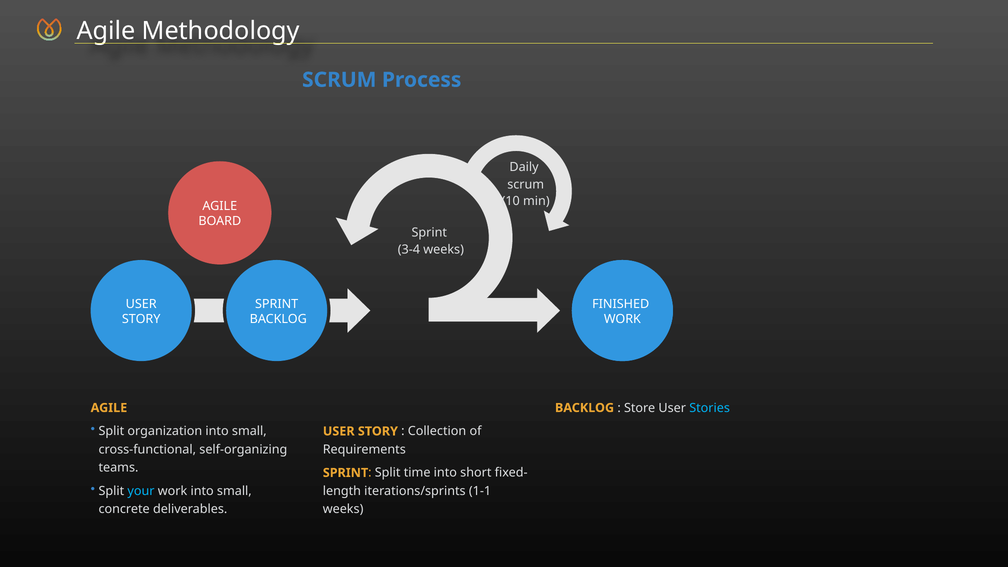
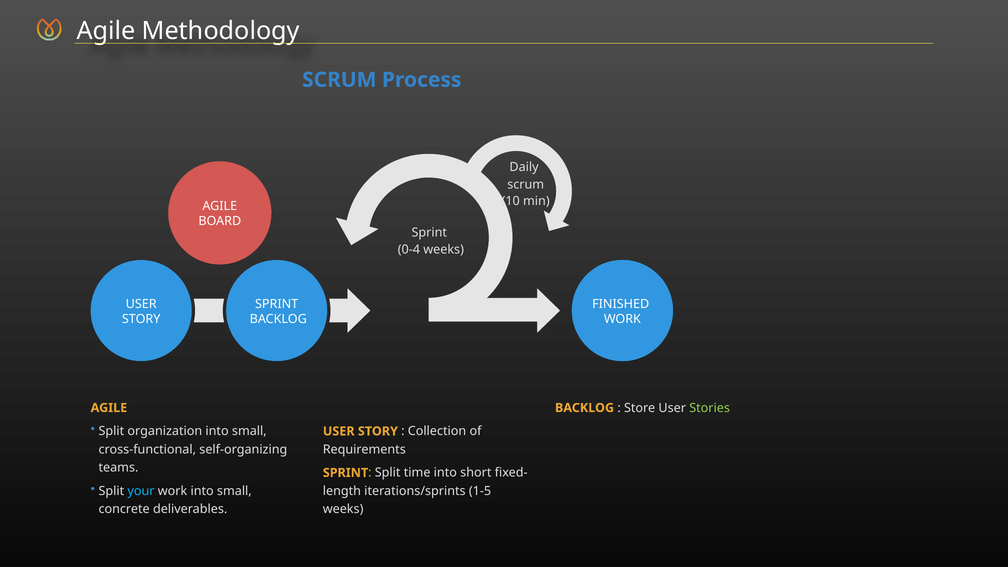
3-4: 3-4 -> 0-4 (409, 250)
Stories colour: light blue -> light green (710, 408)
1-1: 1-1 -> 1-5 (480, 491)
